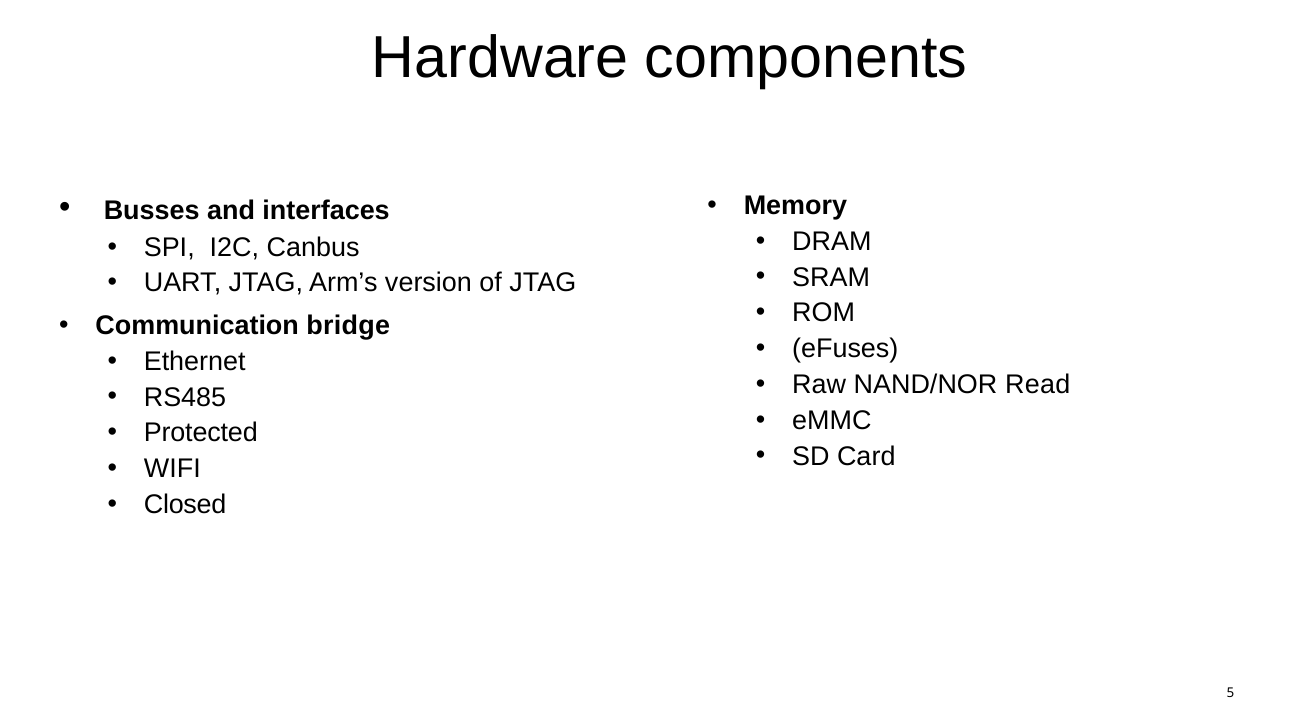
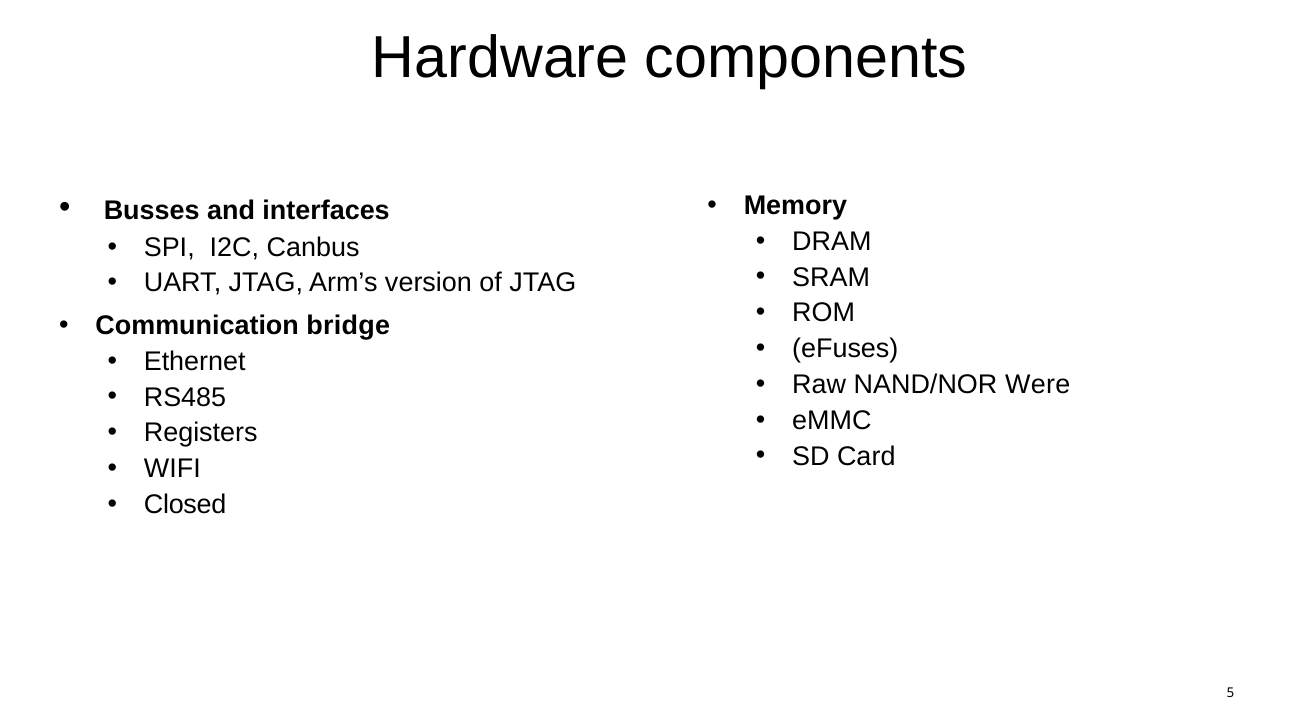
Read: Read -> Were (1038, 384)
Protected: Protected -> Registers (201, 433)
